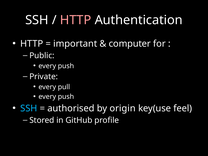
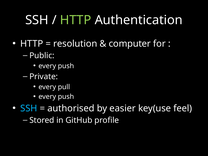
HTTP colour: pink -> light green (76, 20)
important: important -> resolution (75, 44)
origin: origin -> easier (123, 108)
